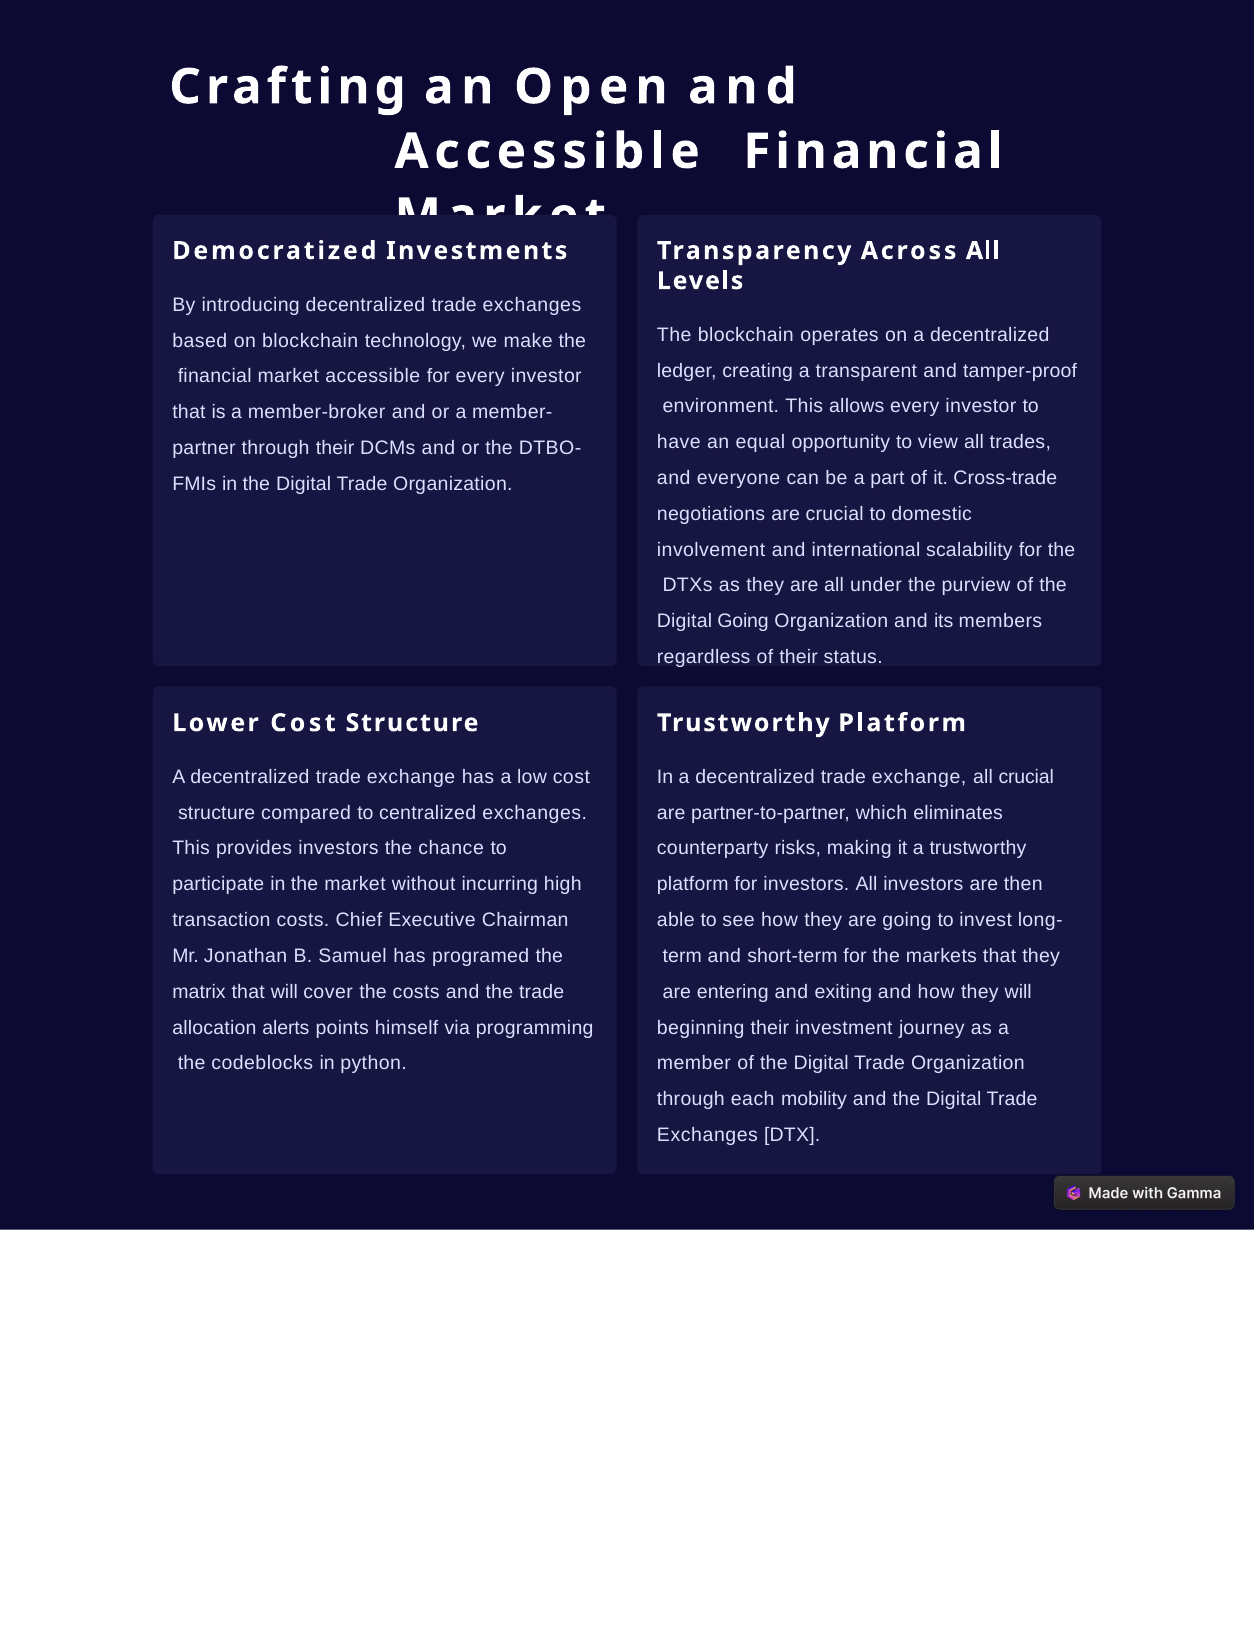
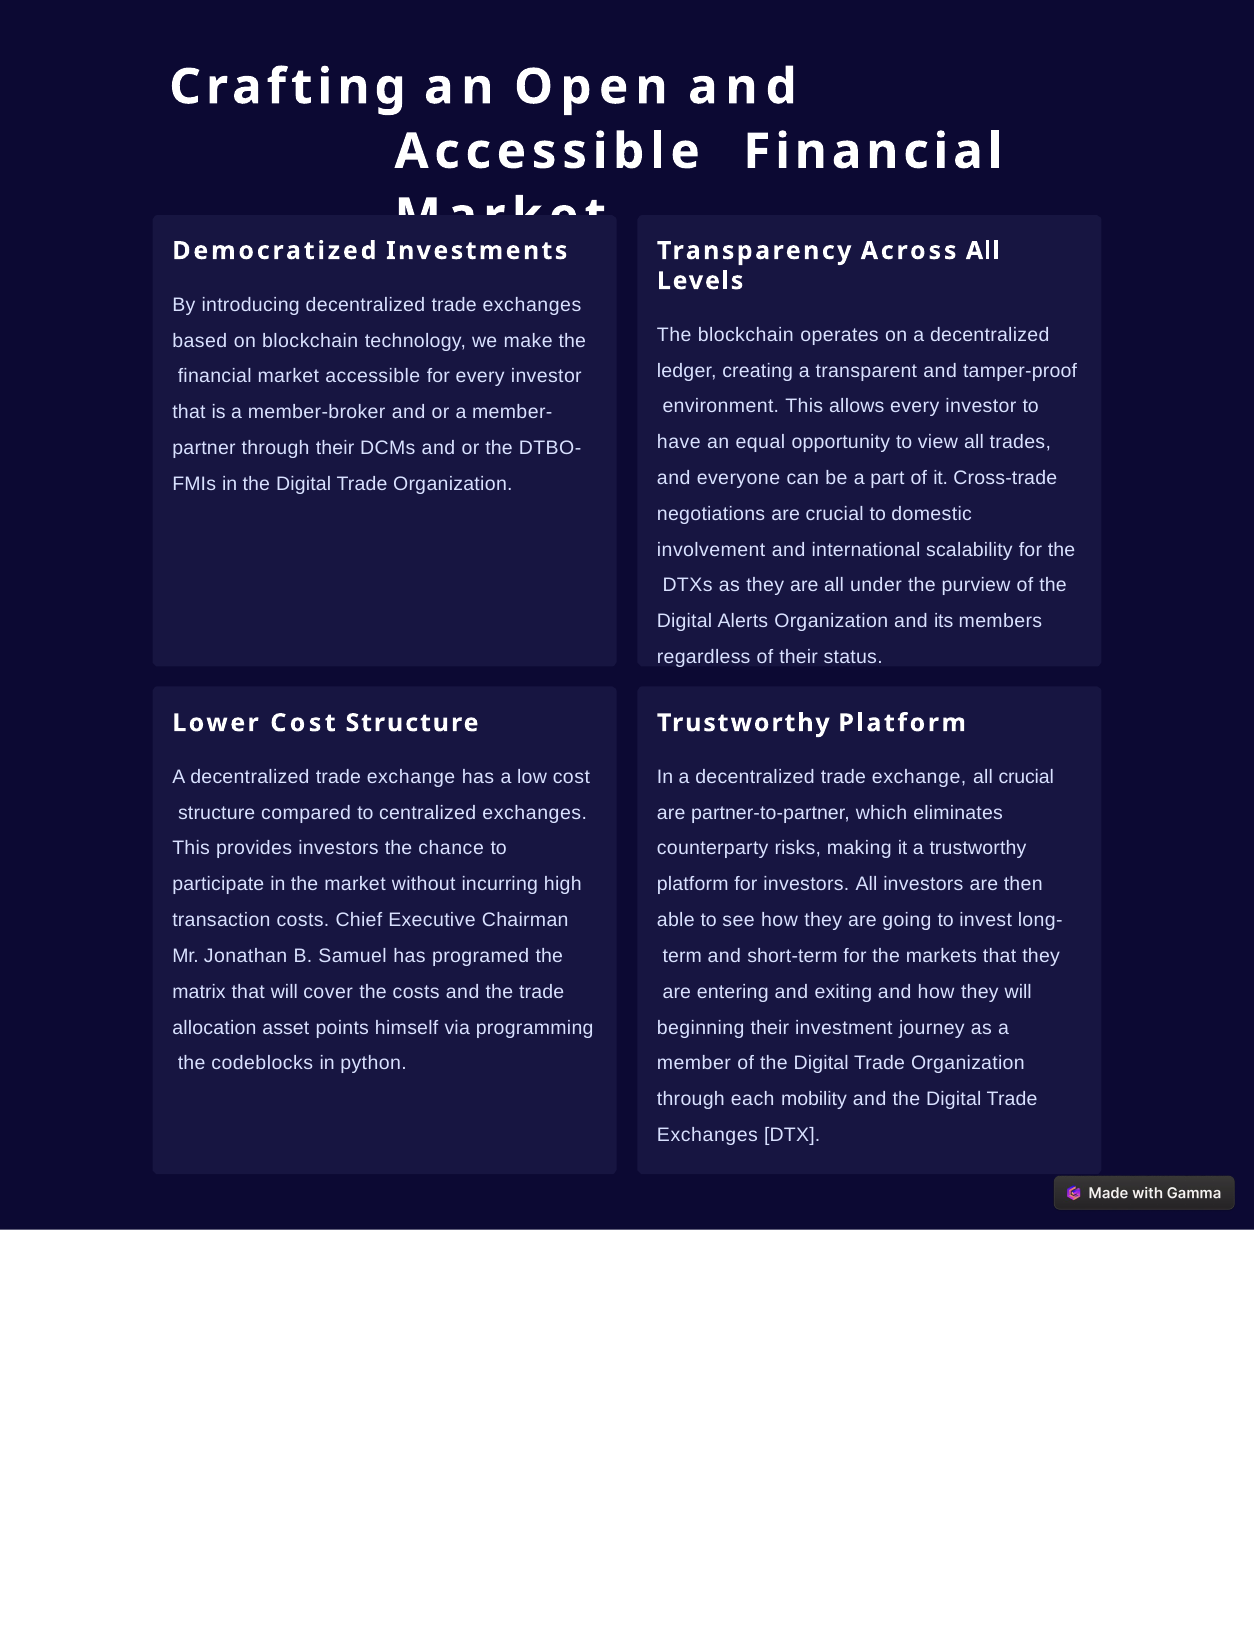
Digital Going: Going -> Alerts (743, 621)
alerts: alerts -> asset (286, 1028)
